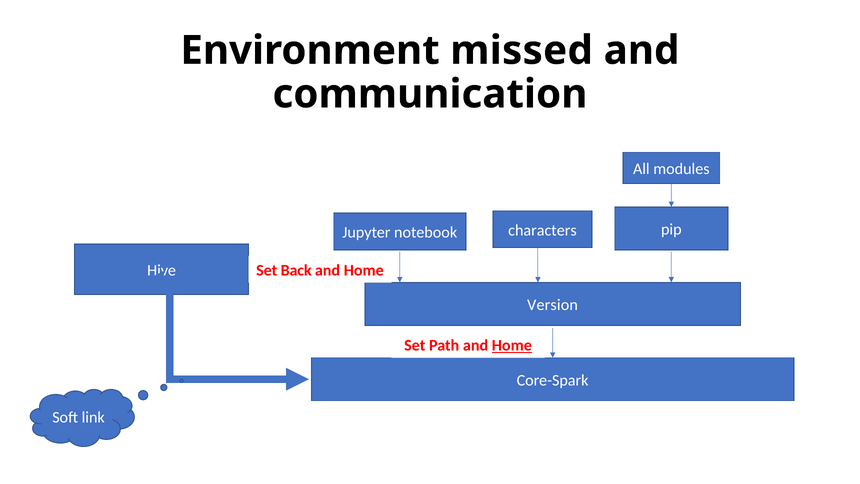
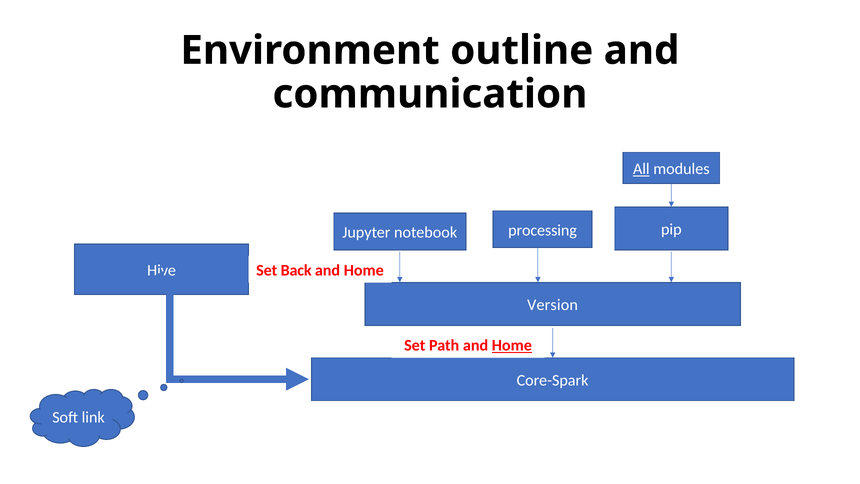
missed: missed -> outline (522, 50)
All underline: none -> present (641, 169)
characters: characters -> processing (543, 230)
